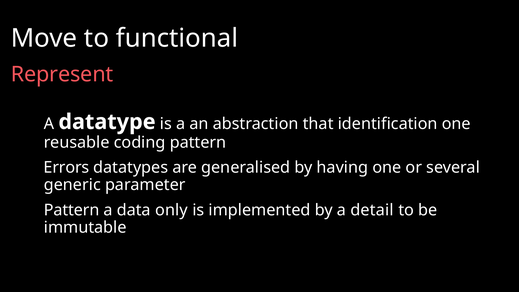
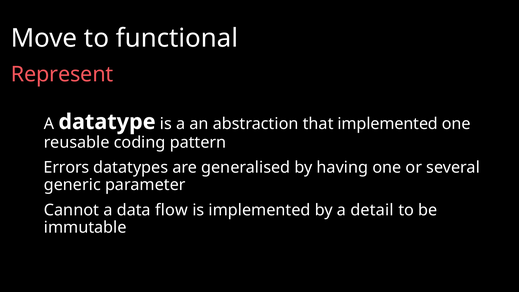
that identification: identification -> implemented (388, 124)
Pattern: Pattern -> Cannot (71, 210)
only: only -> flow (171, 210)
